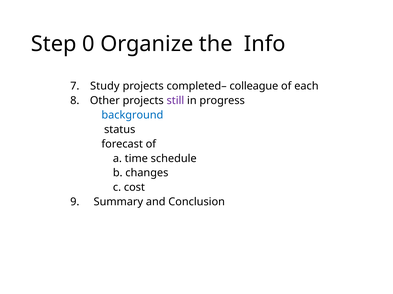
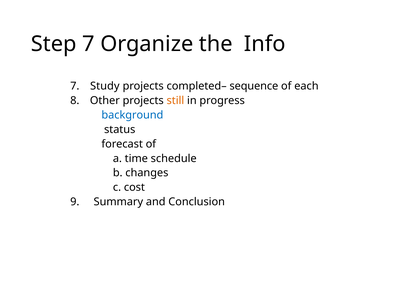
Step 0: 0 -> 7 (88, 44)
colleague: colleague -> sequence (254, 86)
still colour: purple -> orange (175, 101)
